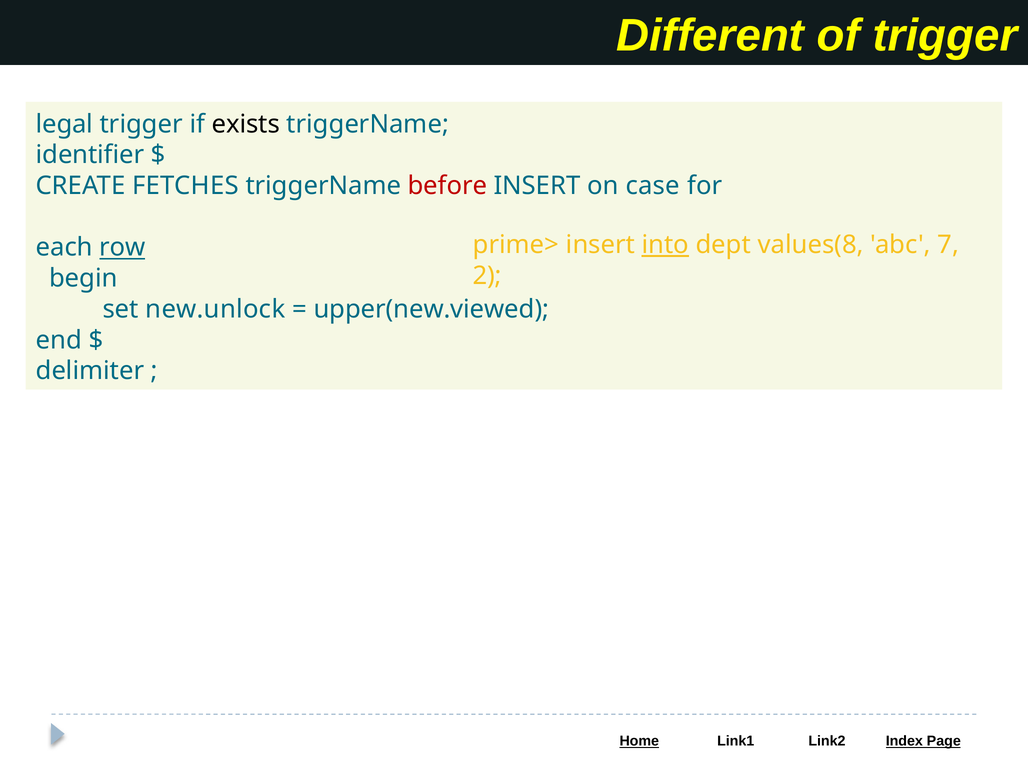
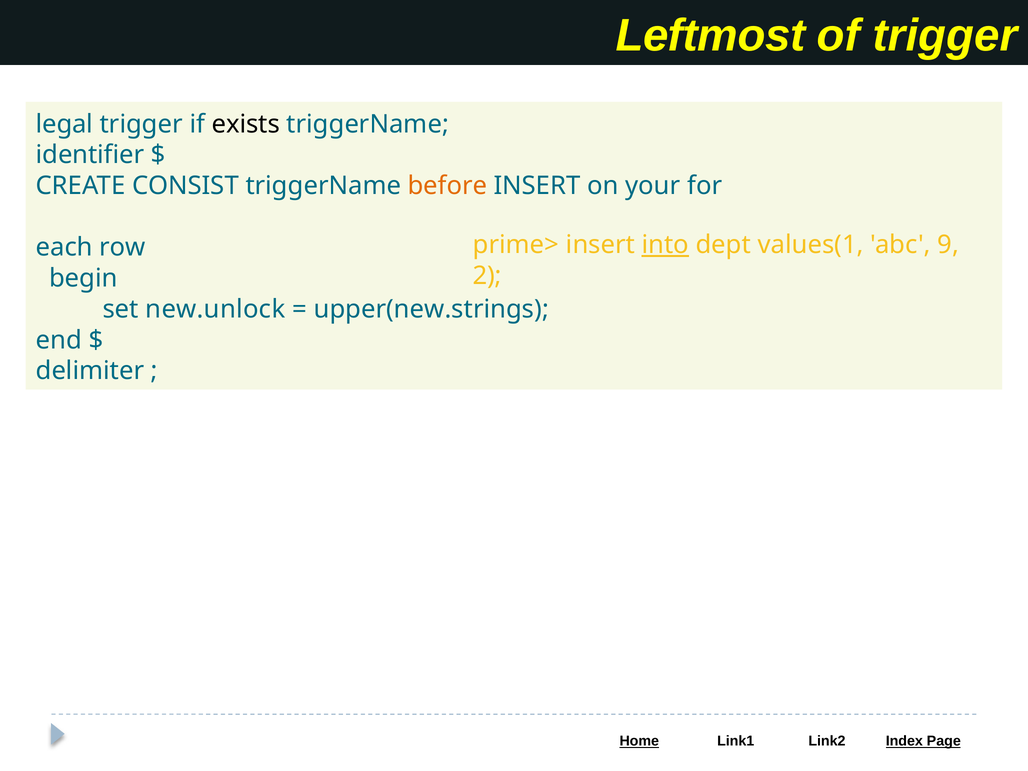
Different: Different -> Leftmost (710, 36)
FETCHES: FETCHES -> CONSIST (185, 186)
before colour: red -> orange (447, 186)
case: case -> your (653, 186)
values(8: values(8 -> values(1 (811, 245)
7: 7 -> 9 (948, 245)
row underline: present -> none (122, 248)
upper(new.viewed: upper(new.viewed -> upper(new.strings (431, 309)
